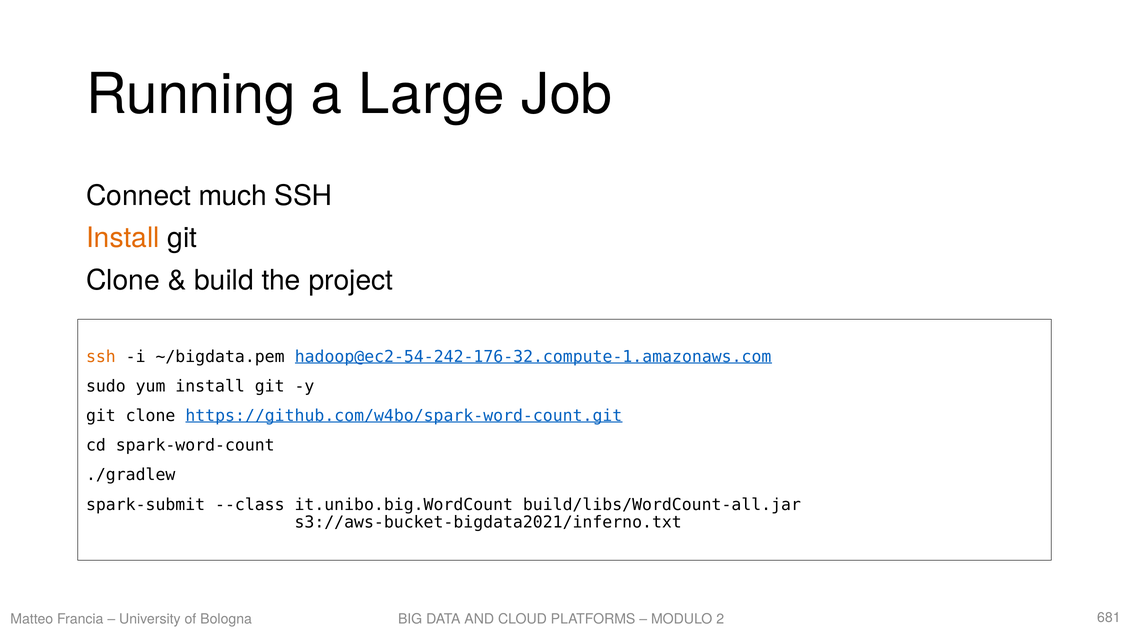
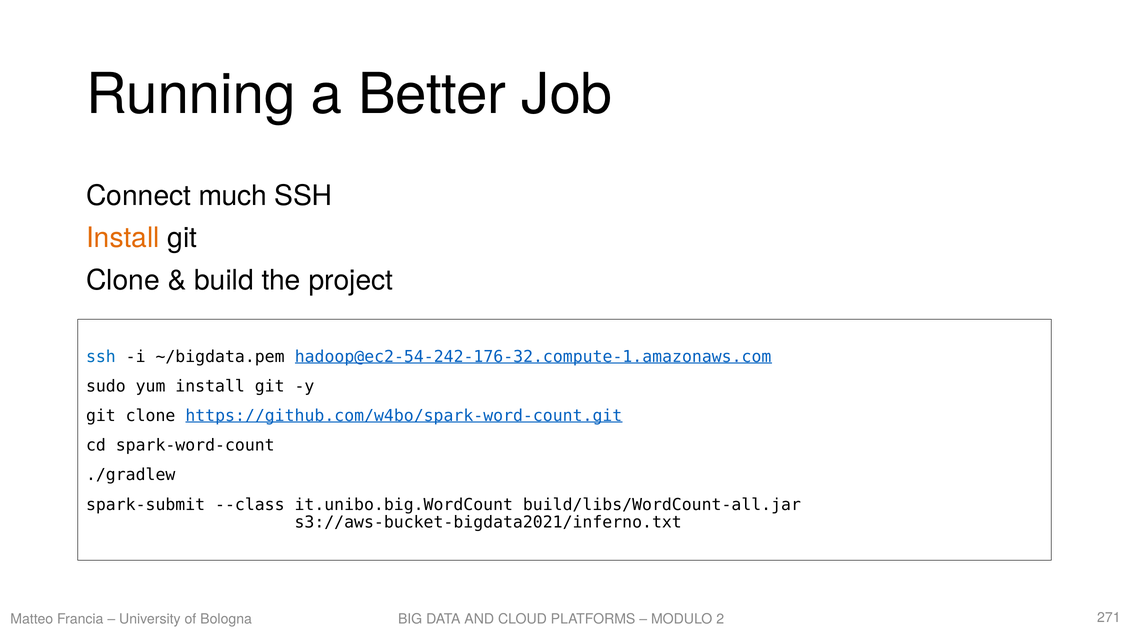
Large: Large -> Better (432, 95)
ssh colour: orange -> blue (101, 357)
681: 681 -> 271 (1109, 618)
